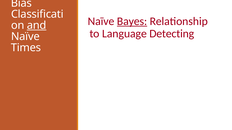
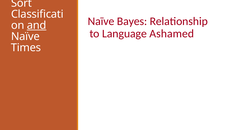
Bias: Bias -> Sort (21, 3)
Bayes underline: present -> none (132, 21)
Detecting: Detecting -> Ashamed (172, 34)
